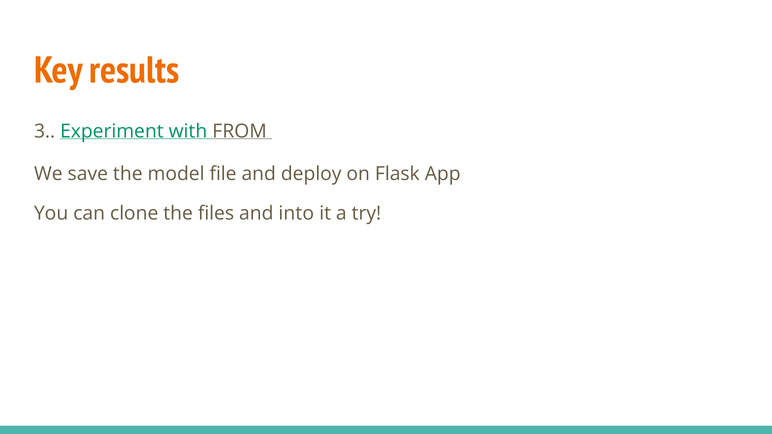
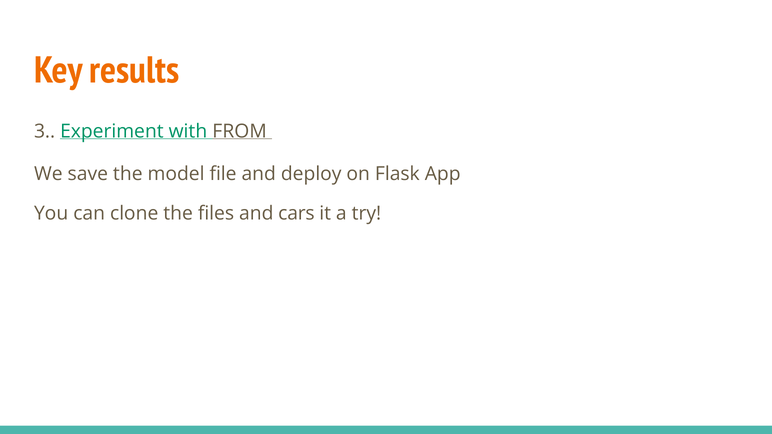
into: into -> cars (296, 214)
